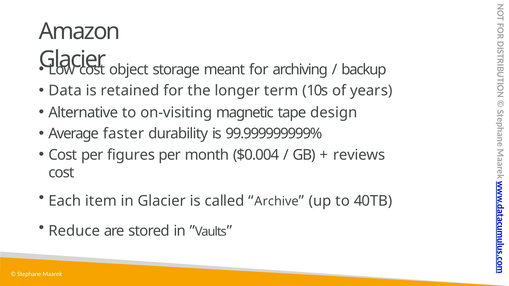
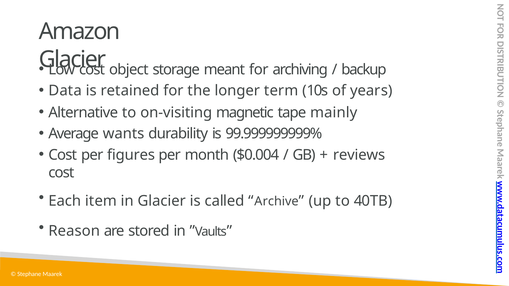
design: design -> mainly (334, 113)
faster: faster -> wants (124, 134)
Reduce: Reduce -> Reason (74, 231)
